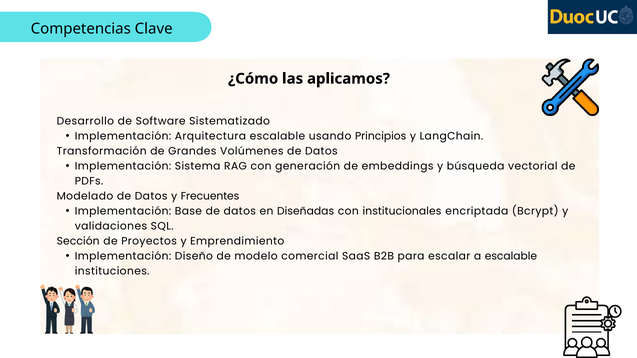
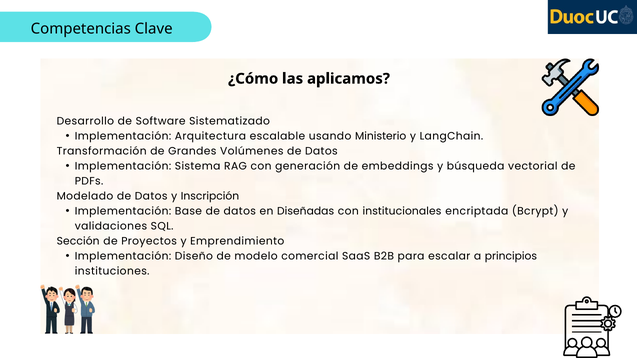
Principios: Principios -> Ministerio (381, 137)
Frecuentes: Frecuentes -> Inscripción (210, 196)
a escalable: escalable -> principios (511, 256)
